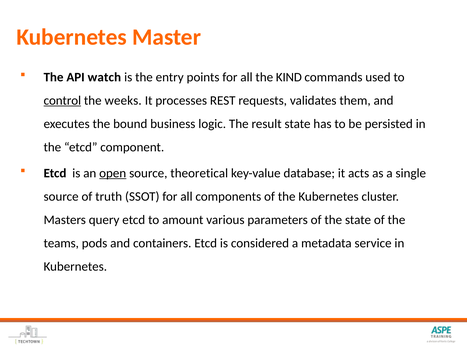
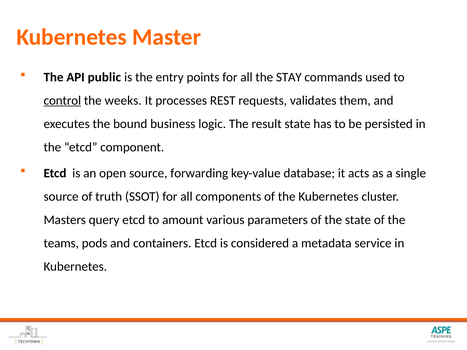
watch: watch -> public (104, 77)
KIND: KIND -> STAY (289, 77)
open underline: present -> none (113, 173)
theoretical: theoretical -> forwarding (199, 173)
